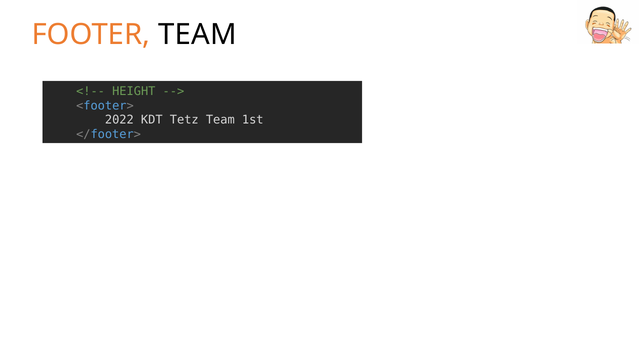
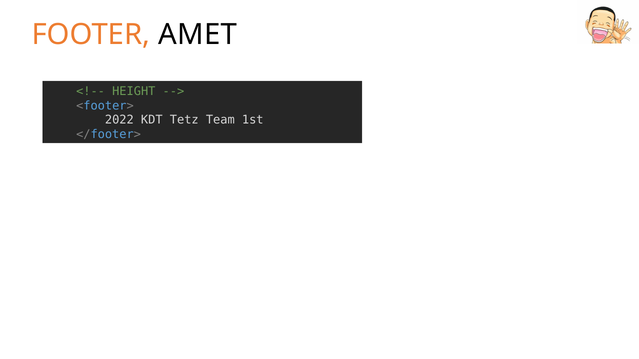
FOOTER TEAM: TEAM -> AMET (198, 35)
